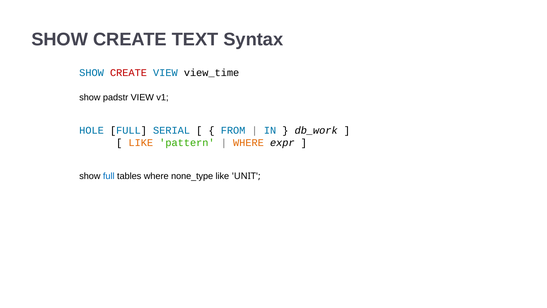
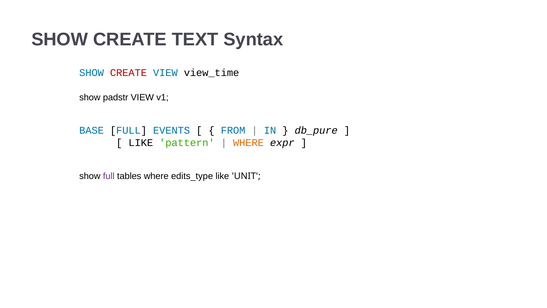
HOLE: HOLE -> BASE (92, 130)
SERIAL: SERIAL -> EVENTS (172, 130)
db_work: db_work -> db_pure (316, 130)
LIKE colour: orange -> black (141, 143)
full colour: blue -> purple (109, 176)
none_type: none_type -> edits_type (192, 176)
